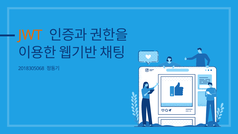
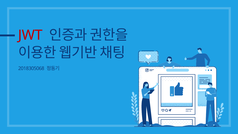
JWT colour: orange -> red (30, 35)
